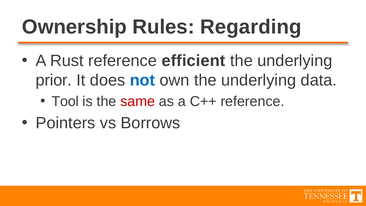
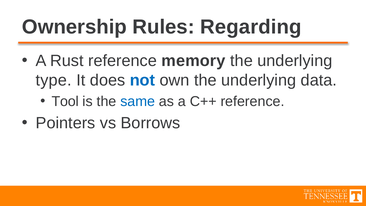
efficient: efficient -> memory (193, 61)
prior: prior -> type (54, 80)
same colour: red -> blue (138, 101)
